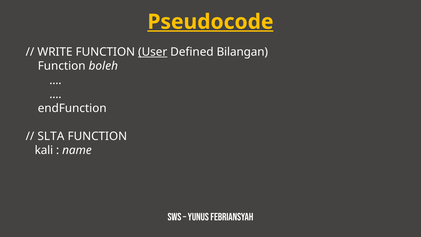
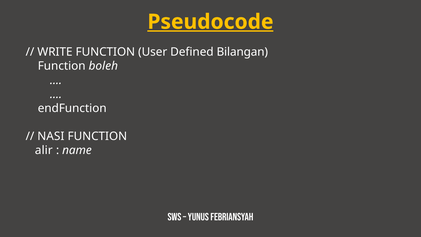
User underline: present -> none (153, 52)
SLTA: SLTA -> NASI (51, 136)
kali: kali -> alir (44, 150)
